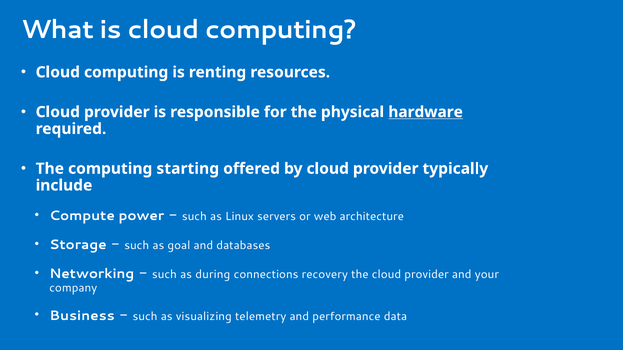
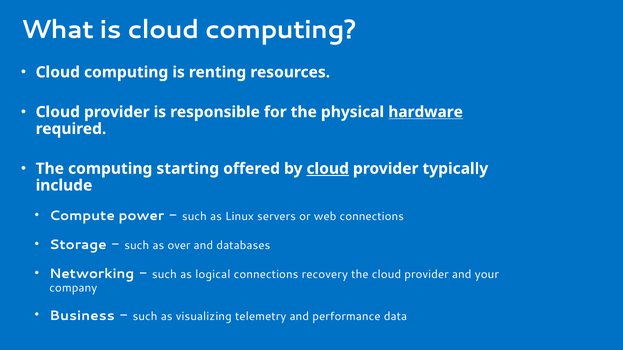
cloud underline: none -> present (328, 169)
web architecture: architecture -> connections (372, 217)
goal: goal -> over (179, 246)
during: during -> logical (213, 275)
